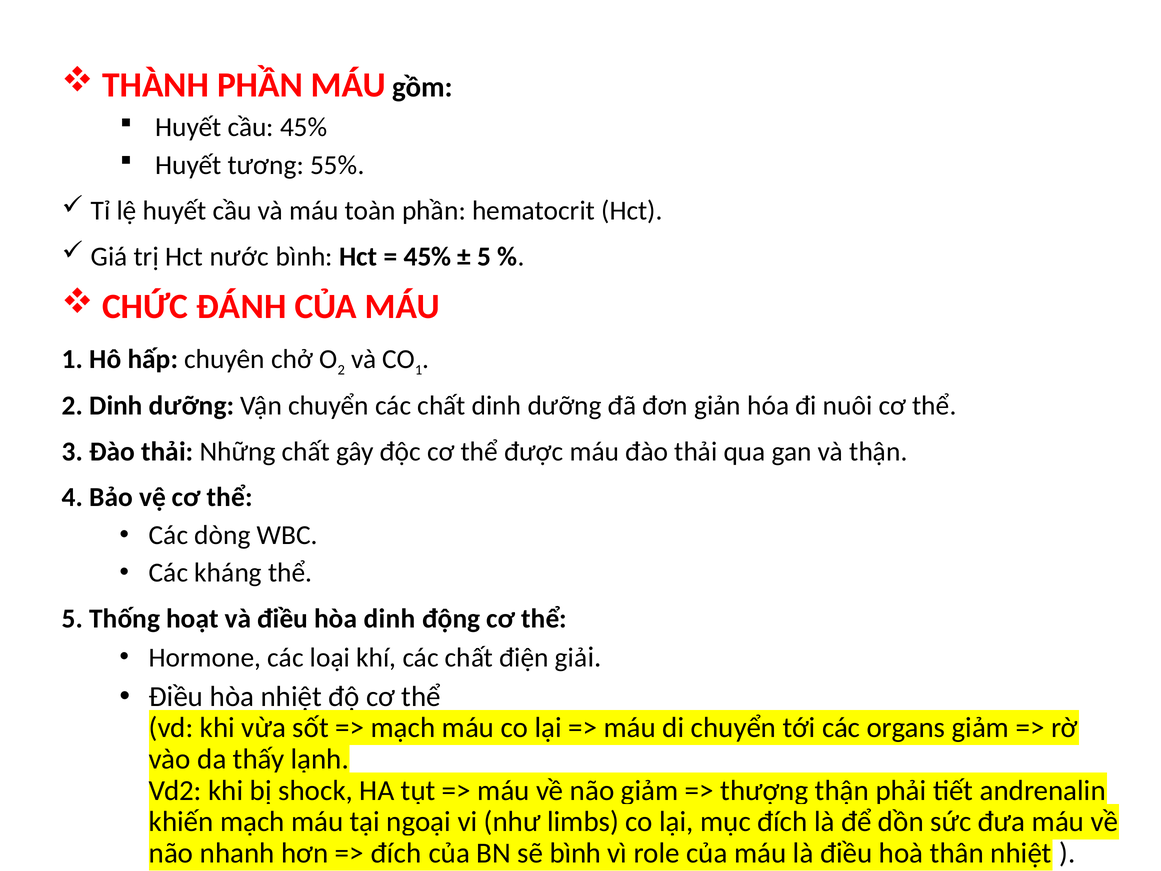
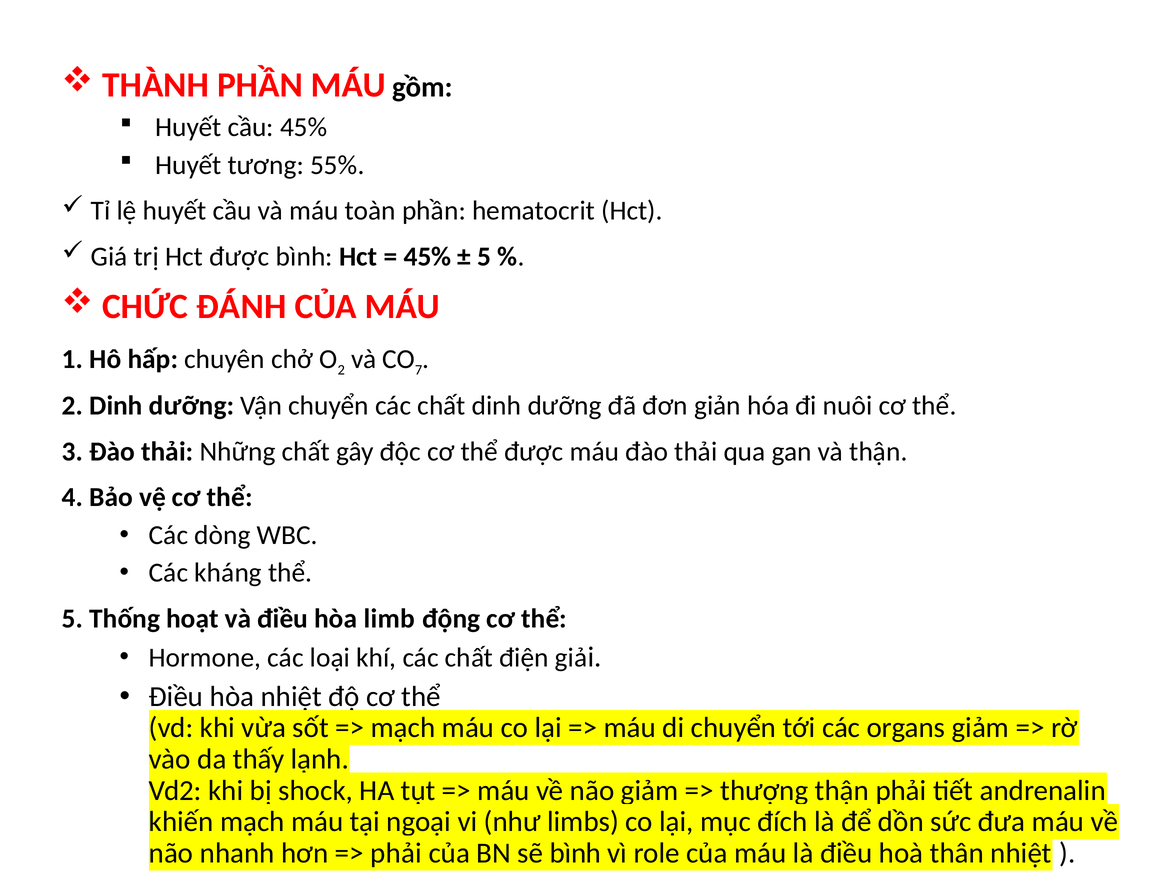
Hct nước: nước -> được (239, 256)
CO 1: 1 -> 7 (419, 370)
hòa dinh: dinh -> limb (390, 618)
đích: đích -> phải (396, 853)
